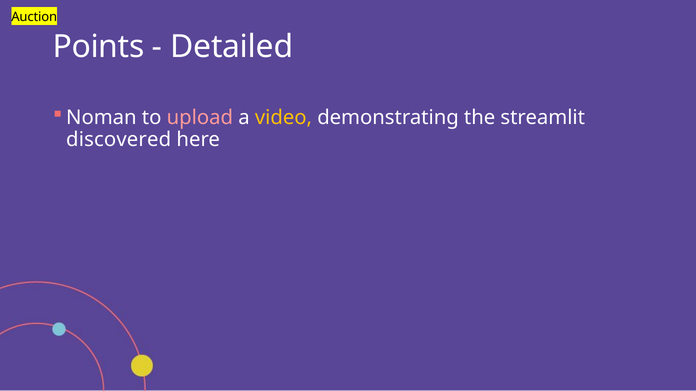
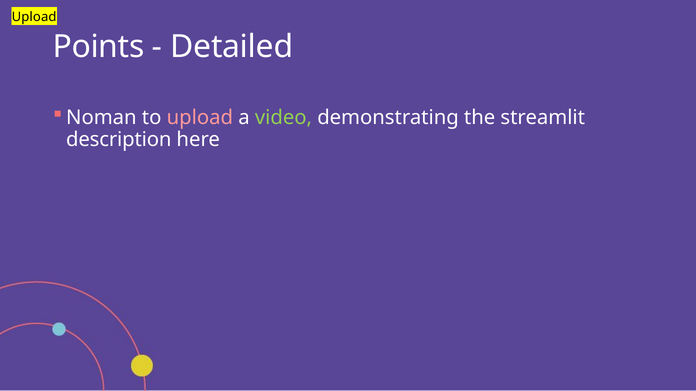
Auction: Auction -> Upload (34, 17)
video colour: yellow -> light green (283, 118)
discovered: discovered -> description (119, 140)
